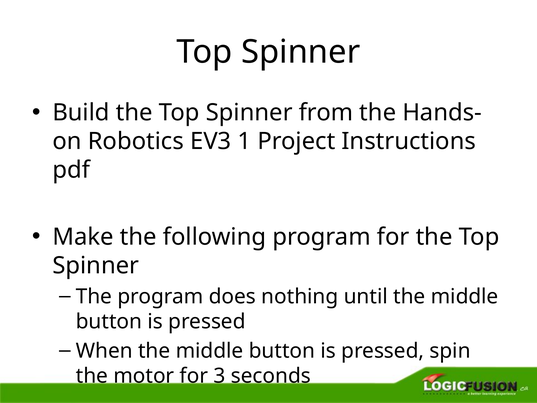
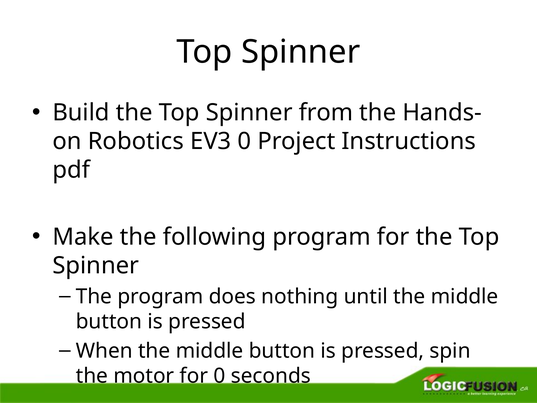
EV3 1: 1 -> 0 (244, 141)
for 3: 3 -> 0 (219, 376)
